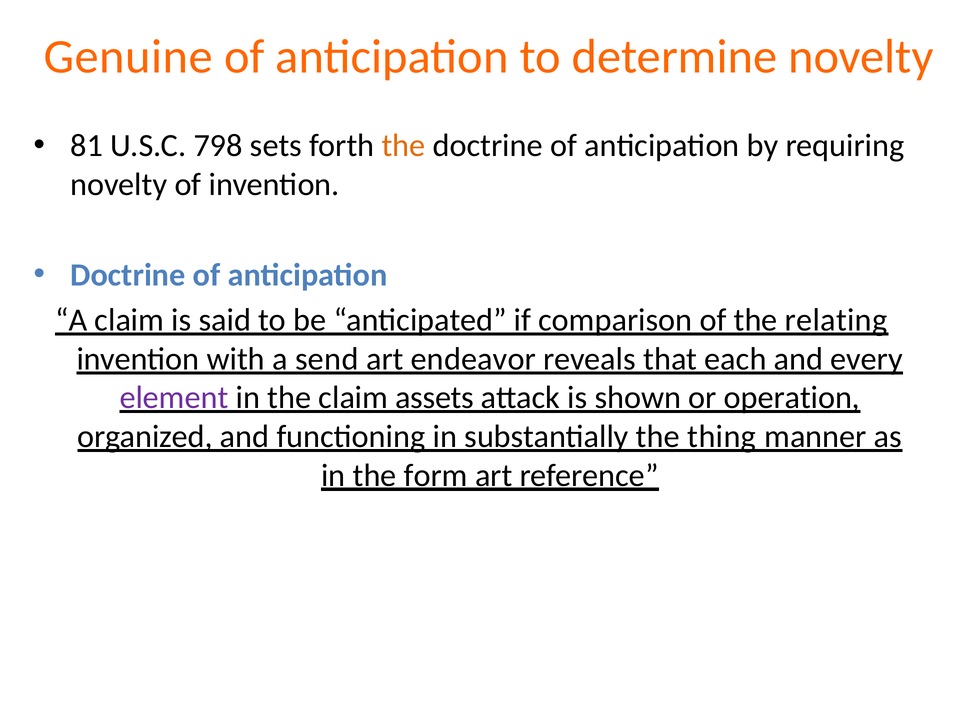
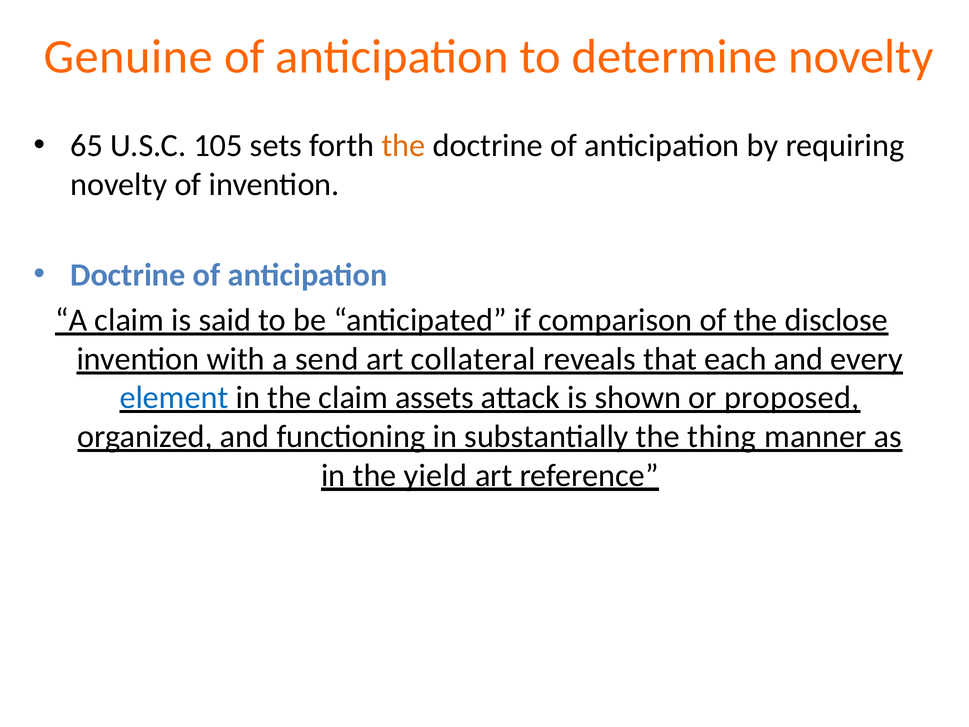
81: 81 -> 65 (87, 146)
798: 798 -> 105 (218, 146)
relating: relating -> disclose (836, 320)
endeavor: endeavor -> collateral (473, 359)
element colour: purple -> blue (174, 398)
operation: operation -> proposed (792, 398)
form: form -> yield (436, 475)
